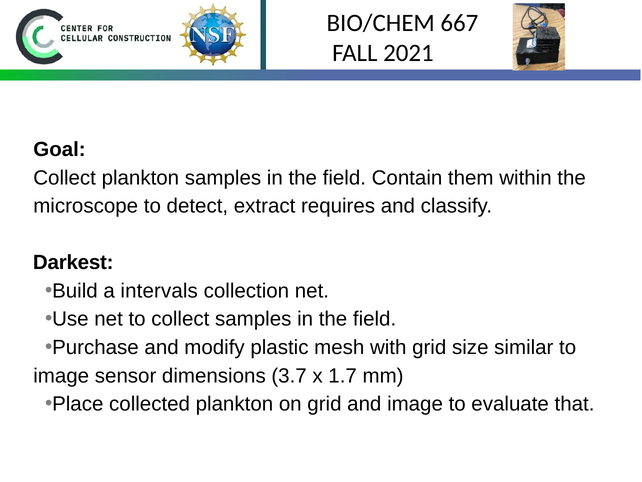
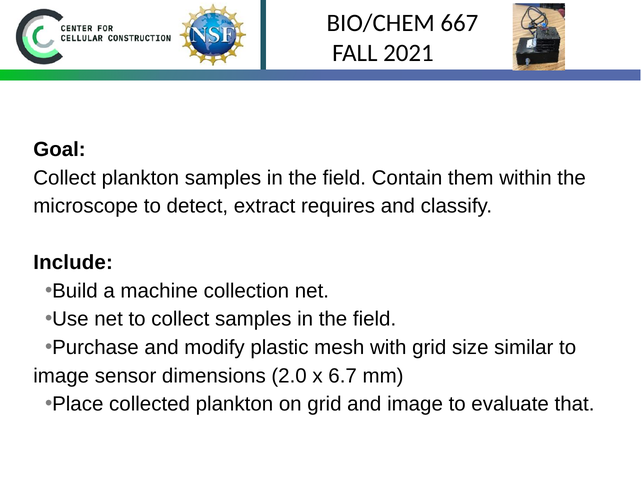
Darkest: Darkest -> Include (73, 262)
intervals: intervals -> machine (159, 291)
3.7: 3.7 -> 2.0 (289, 375)
1.7: 1.7 -> 6.7 (343, 375)
